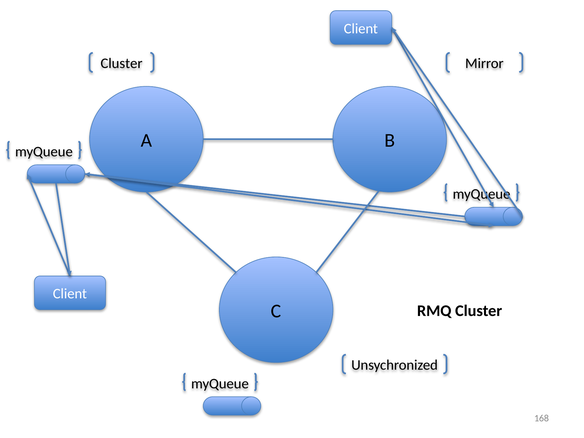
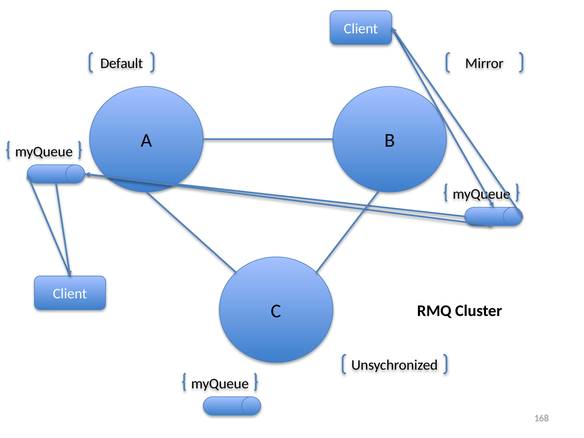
Cluster: Cluster -> Default (122, 63)
